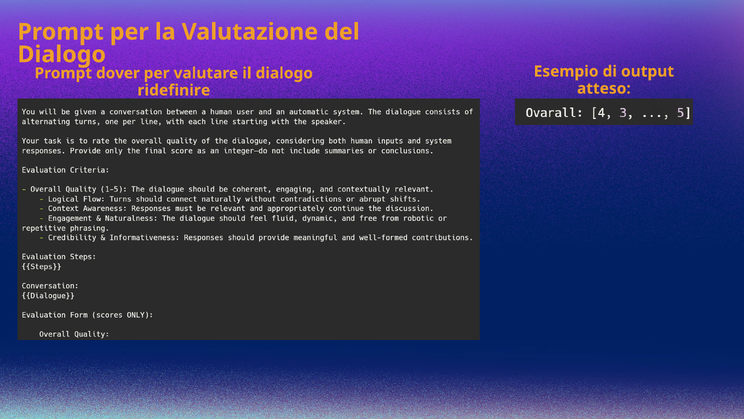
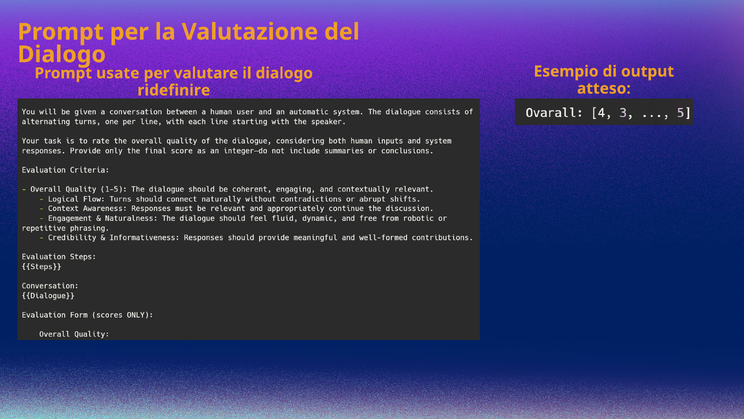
dover: dover -> usate (118, 73)
